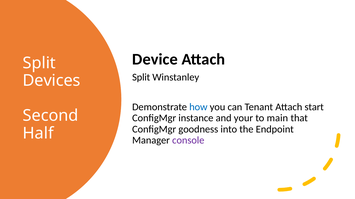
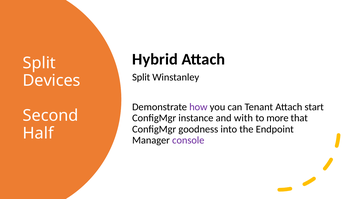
Device: Device -> Hybrid (155, 59)
how colour: blue -> purple (198, 107)
your: your -> with (243, 118)
main: main -> more (277, 118)
